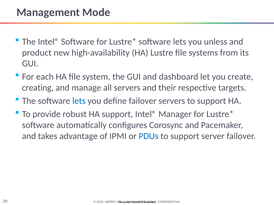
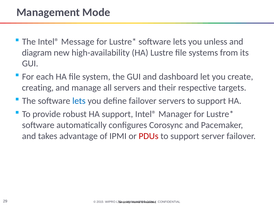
Intel® Software: Software -> Message (78, 42)
product: product -> diagram (37, 53)
PDUs colour: blue -> red (149, 136)
